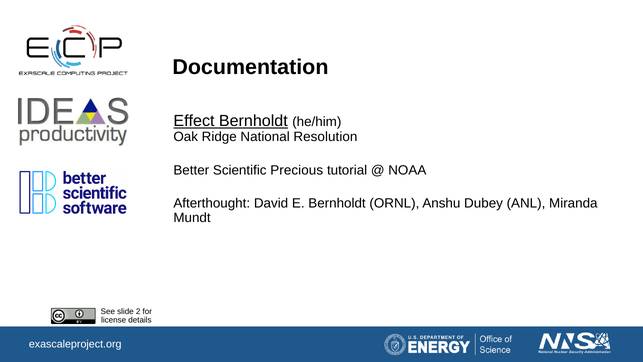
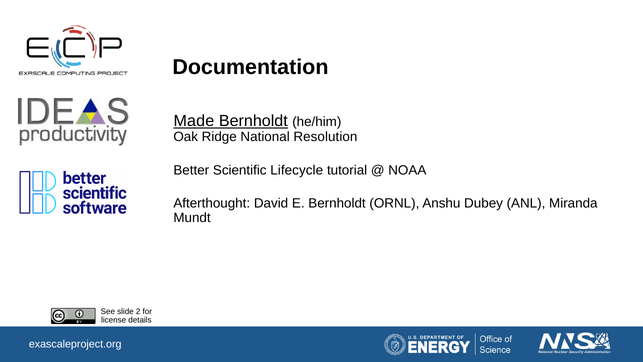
Effect: Effect -> Made (194, 121)
Precious: Precious -> Lifecycle (297, 170)
